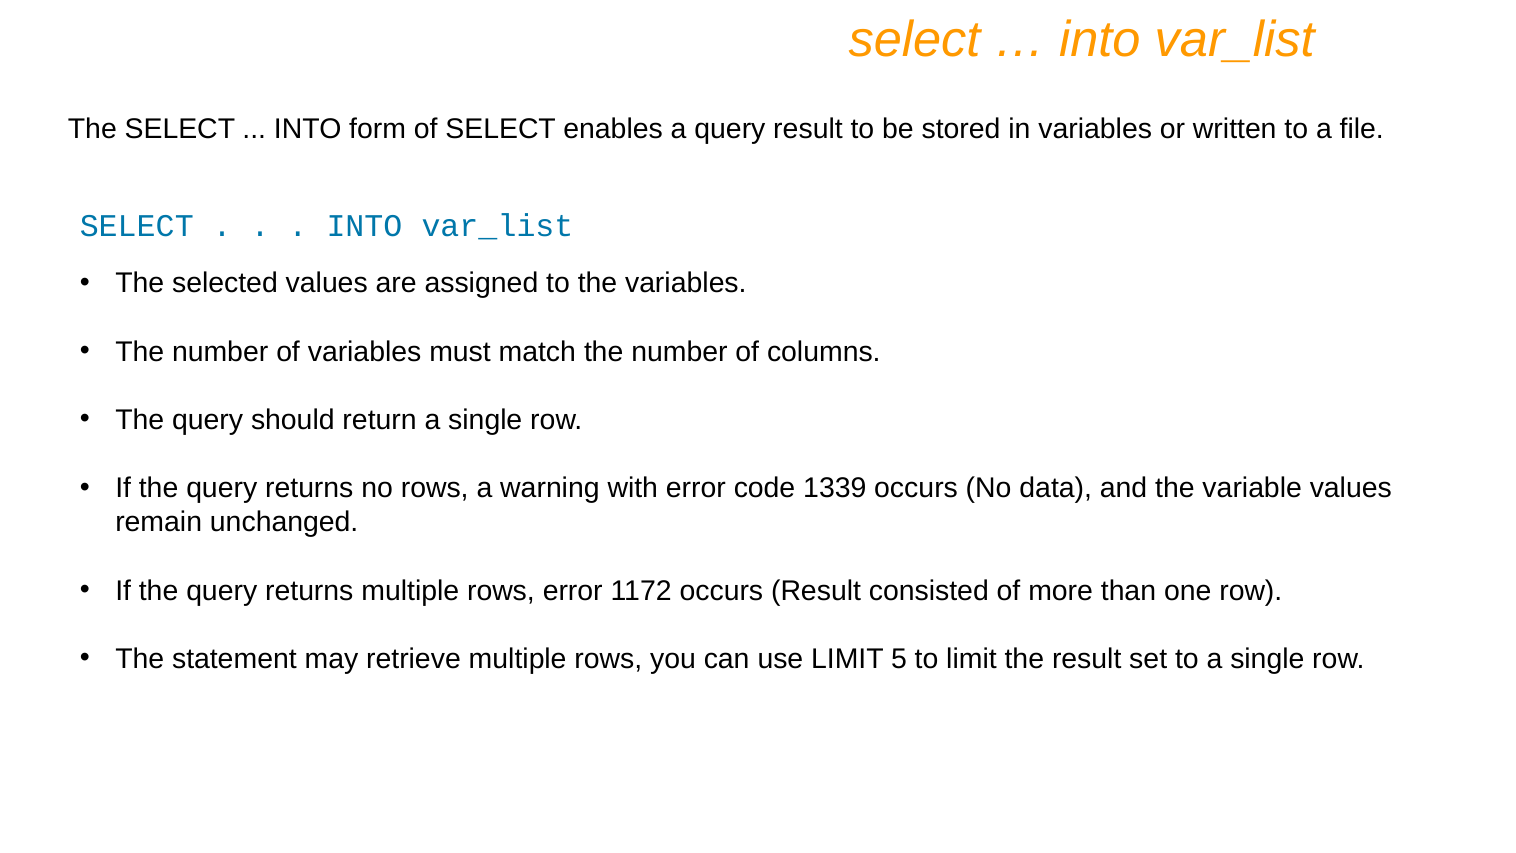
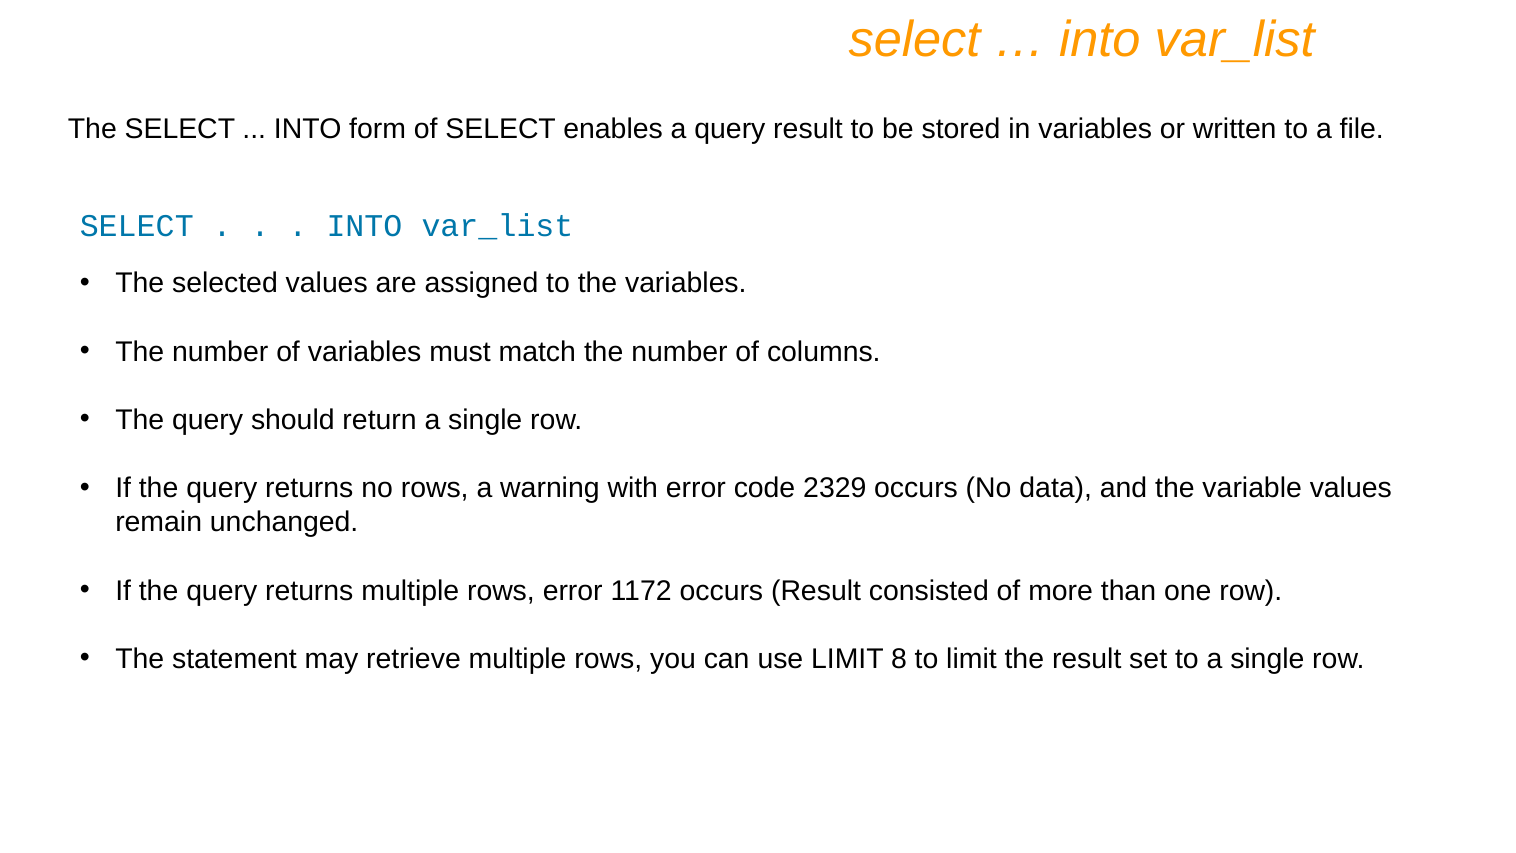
1339: 1339 -> 2329 (835, 488)
5: 5 -> 8 (899, 659)
